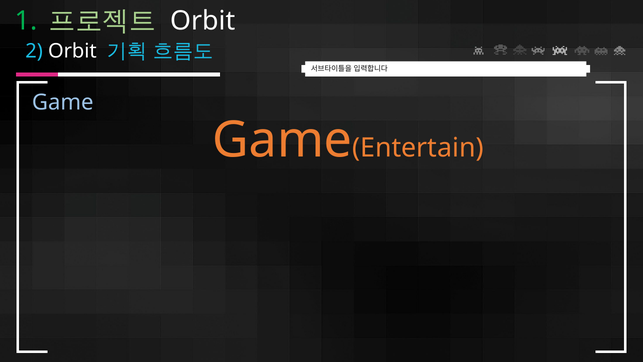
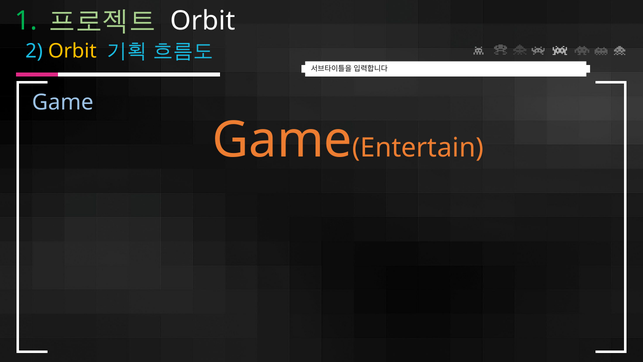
Orbit colour: white -> yellow (72, 51)
